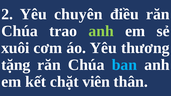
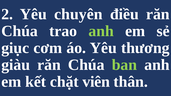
xuôi: xuôi -> giục (15, 48)
tặng: tặng -> giàu (16, 65)
ban colour: light blue -> light green (124, 65)
